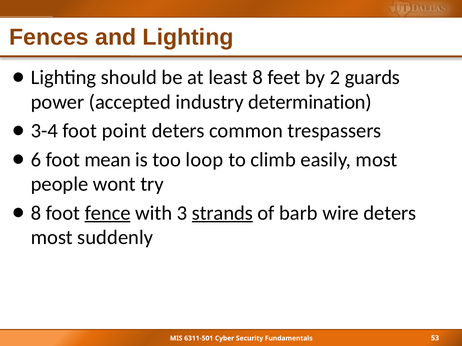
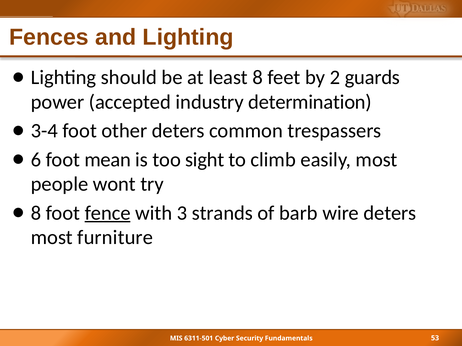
point: point -> other (124, 131)
loop: loop -> sight (205, 160)
strands underline: present -> none (222, 213)
suddenly: suddenly -> furniture (115, 238)
